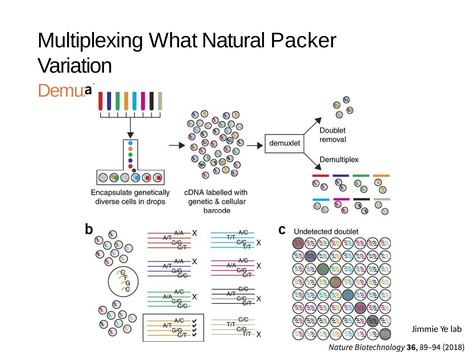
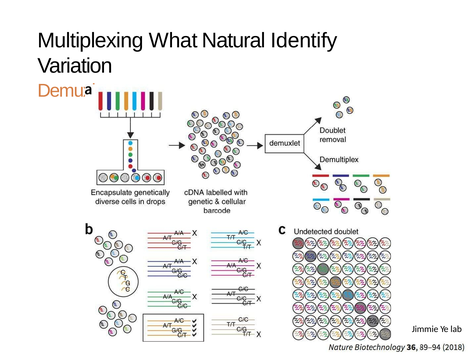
Packer: Packer -> Identify (304, 41)
